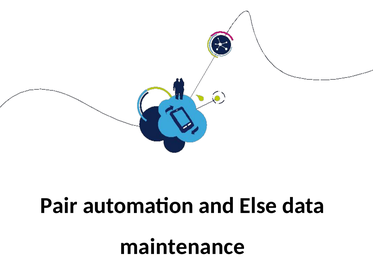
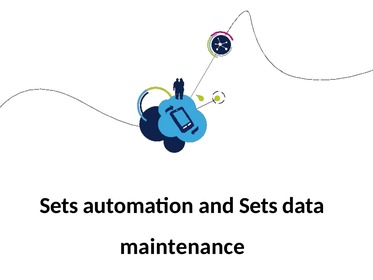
Pair: Pair -> Sets (59, 205)
and Else: Else -> Sets (258, 205)
